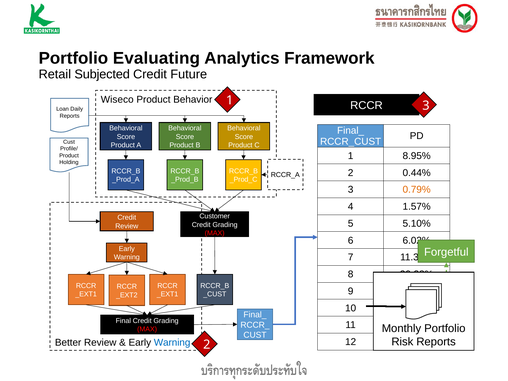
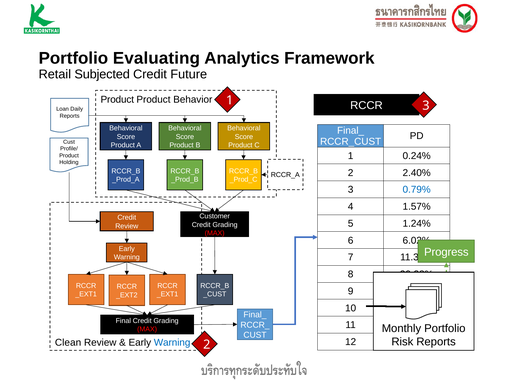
Wiseco: Wiseco -> Product (117, 100)
8.95%: 8.95% -> 0.24% (417, 156)
0.44%: 0.44% -> 2.40% (417, 173)
0.79% colour: orange -> blue (417, 190)
5.10%: 5.10% -> 1.24% (417, 223)
Forgetful: Forgetful -> Progress (446, 252)
Better: Better -> Clean (68, 343)
